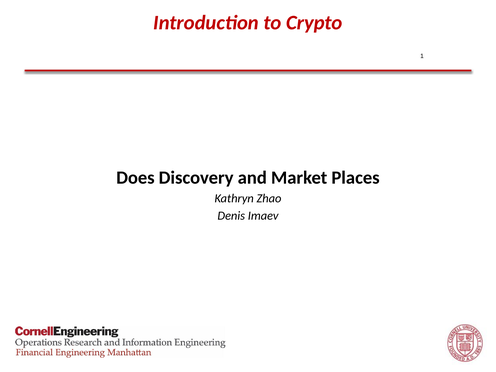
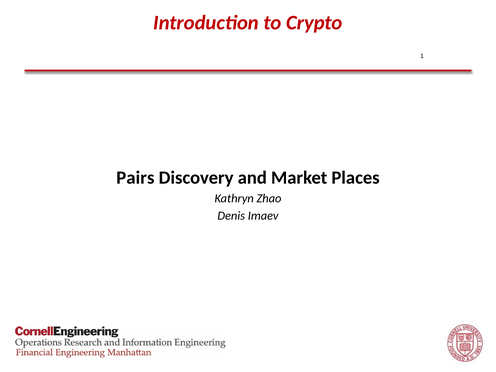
Does: Does -> Pairs (135, 178)
